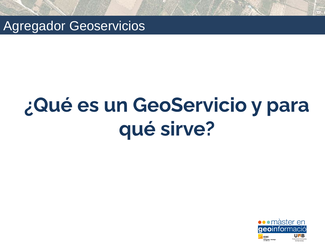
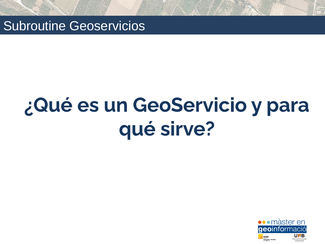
Agregador: Agregador -> Subroutine (35, 26)
